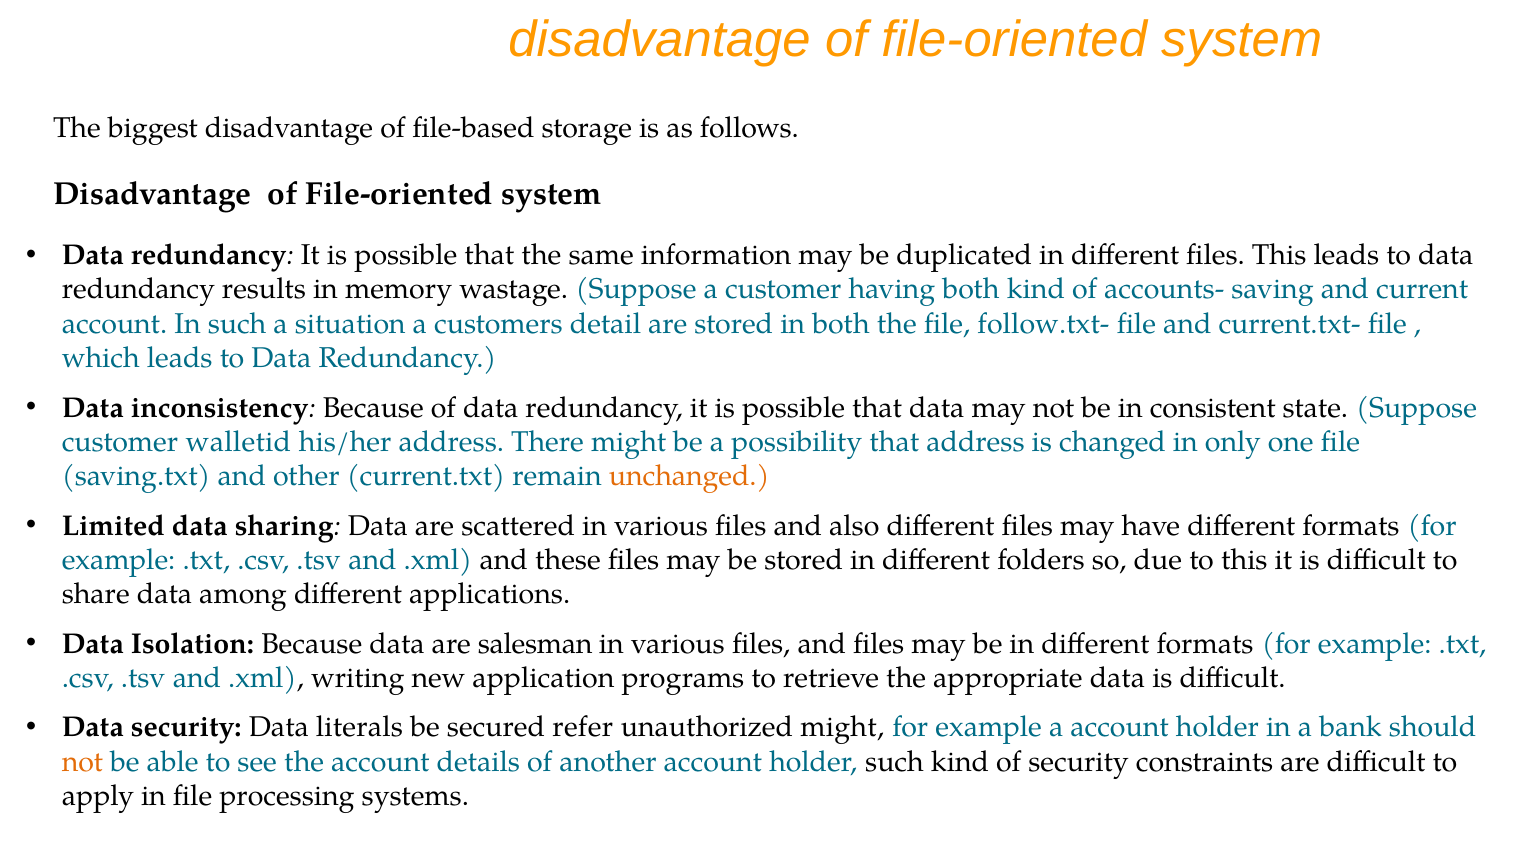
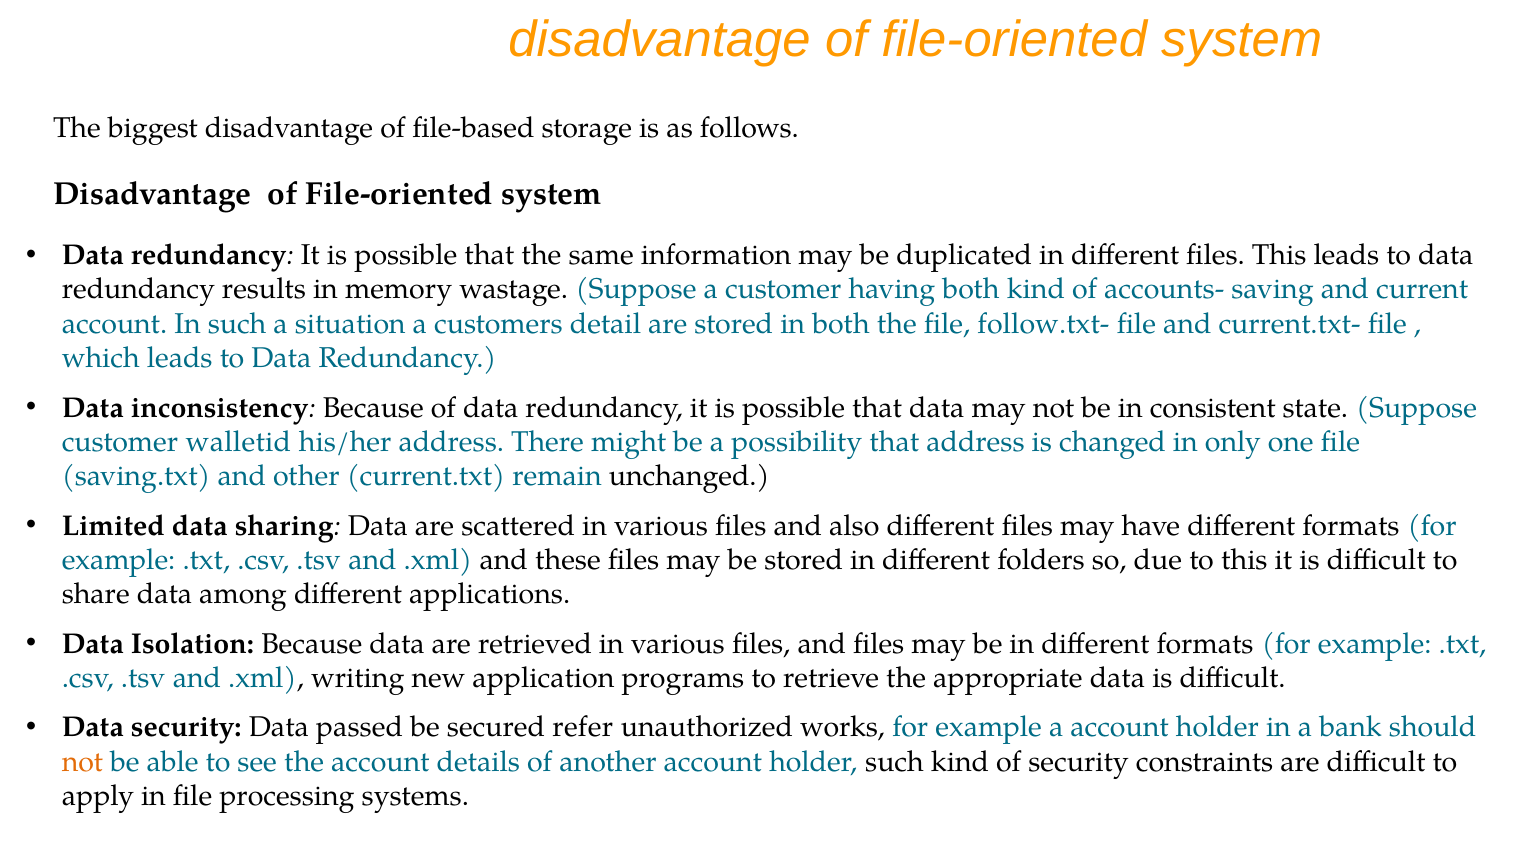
unchanged colour: orange -> black (689, 476)
salesman: salesman -> retrieved (535, 644)
literals: literals -> passed (360, 728)
unauthorized might: might -> works (842, 728)
